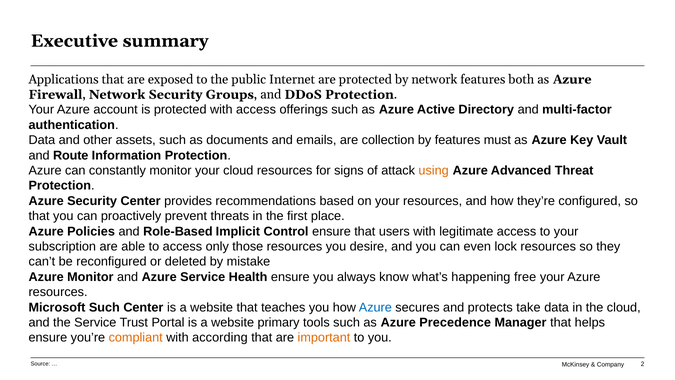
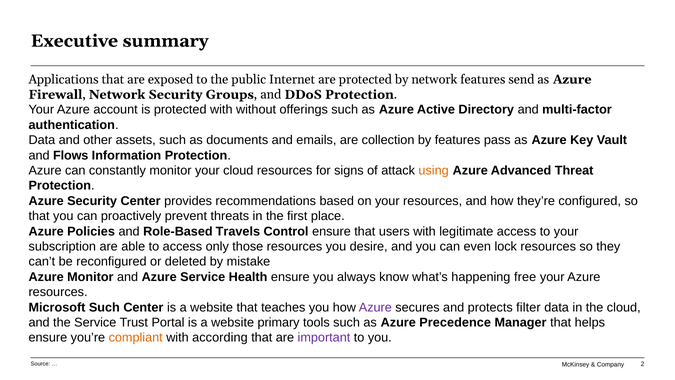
both: both -> send (521, 79)
with access: access -> without (256, 110)
must: must -> pass (497, 140)
Route: Route -> Flows (71, 155)
Implicit: Implicit -> Travels (238, 231)
Azure colour: blue -> purple (375, 307)
take: take -> filter (528, 307)
important colour: orange -> purple (324, 337)
